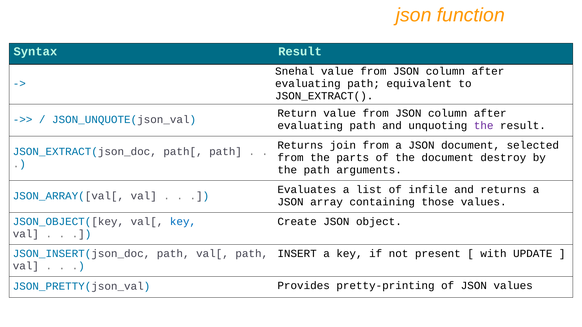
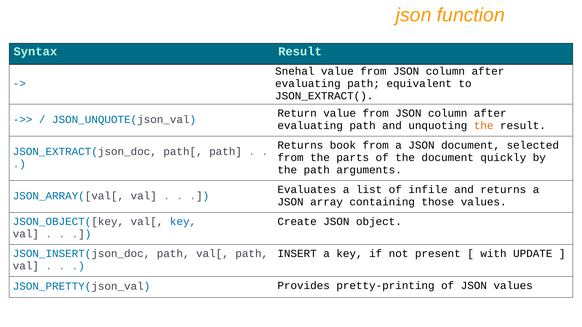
the colour: purple -> orange (484, 126)
join: join -> book (343, 145)
destroy: destroy -> quickly (503, 158)
